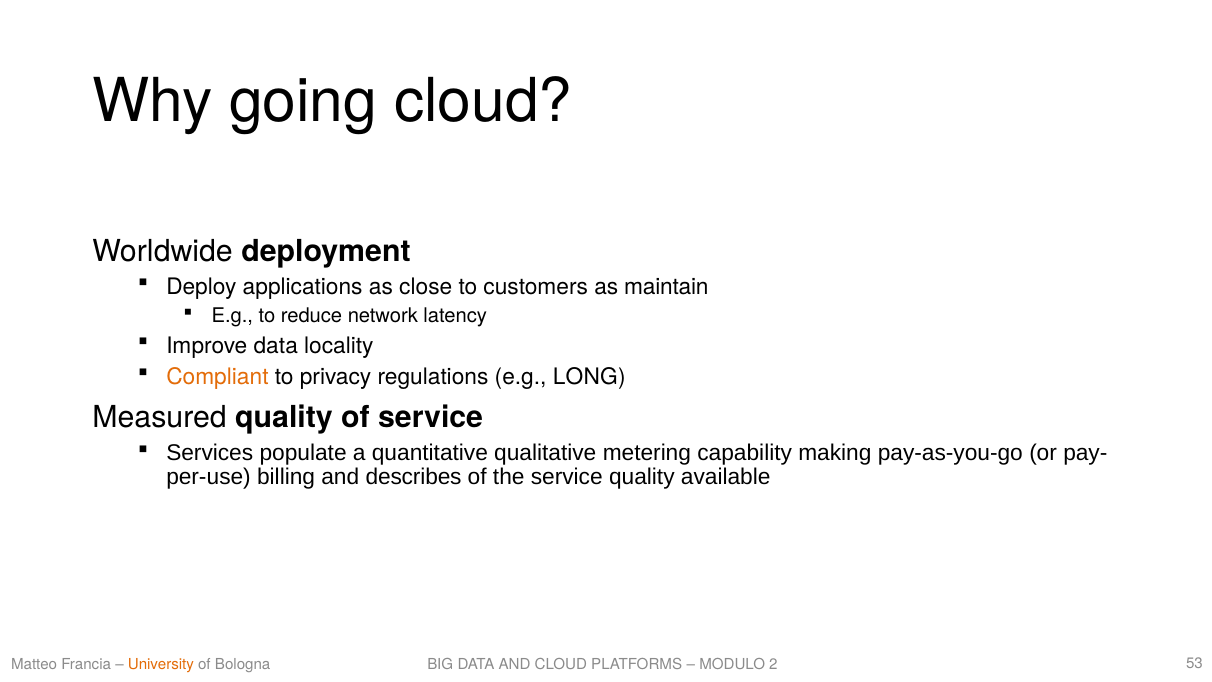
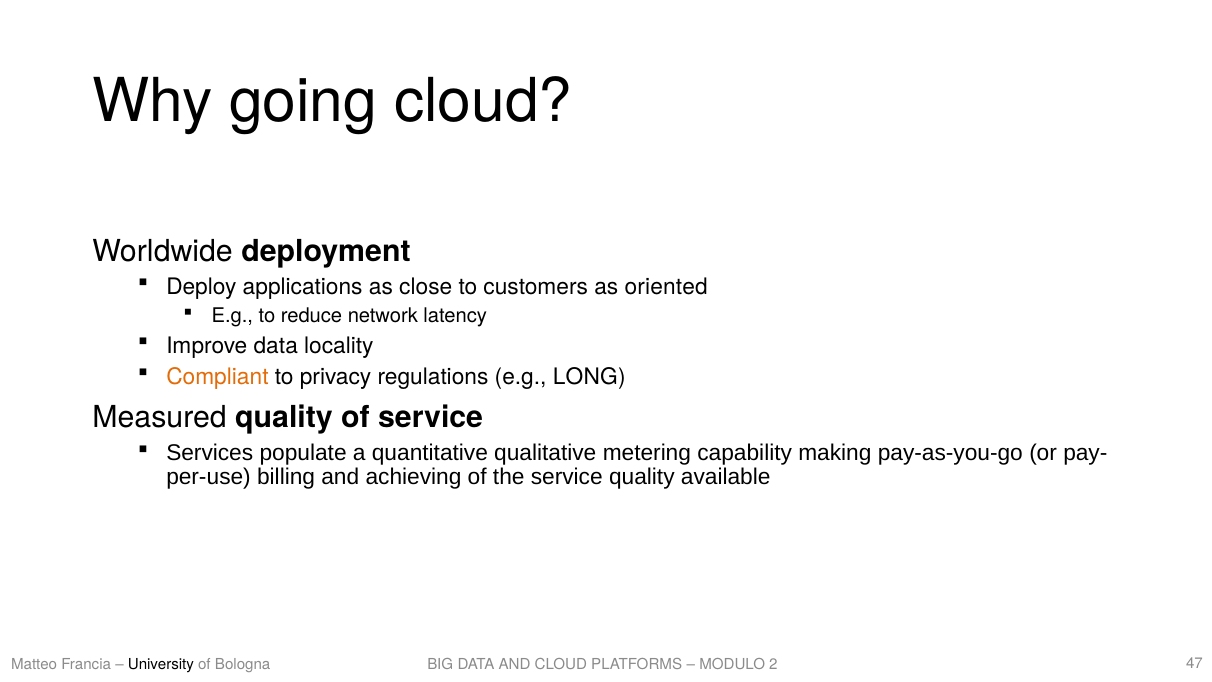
maintain: maintain -> oriented (666, 287)
describes: describes -> achieving (414, 477)
University colour: orange -> black (161, 665)
53: 53 -> 47 (1194, 663)
